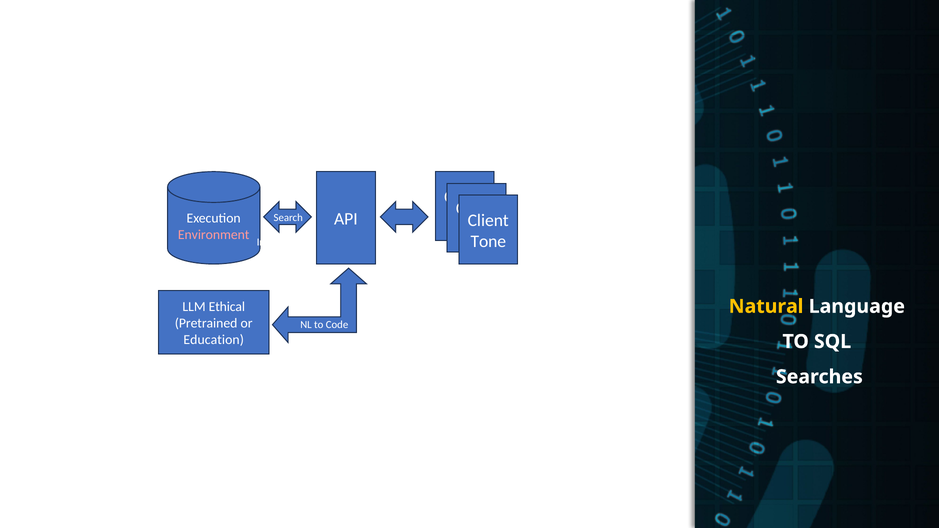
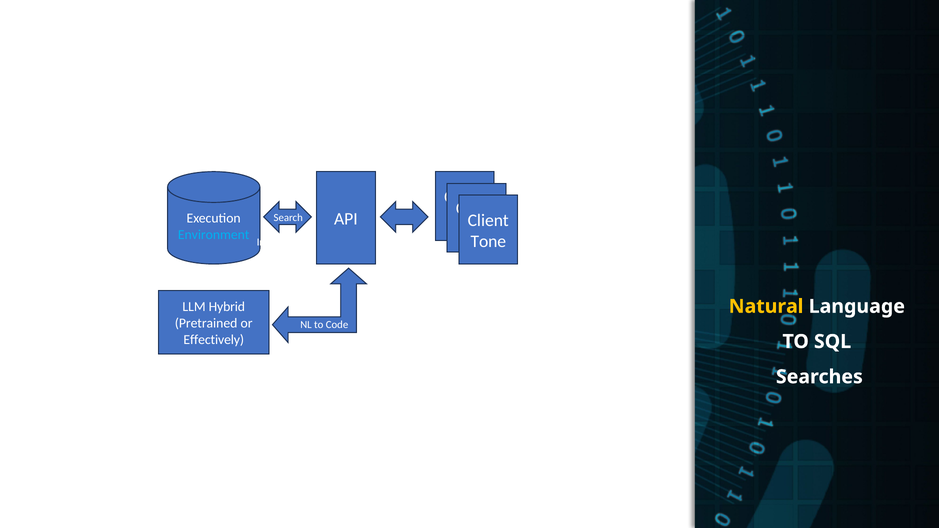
Environment colour: pink -> light blue (214, 235)
Ethical: Ethical -> Hybrid (227, 307)
Education: Education -> Effectively (214, 340)
